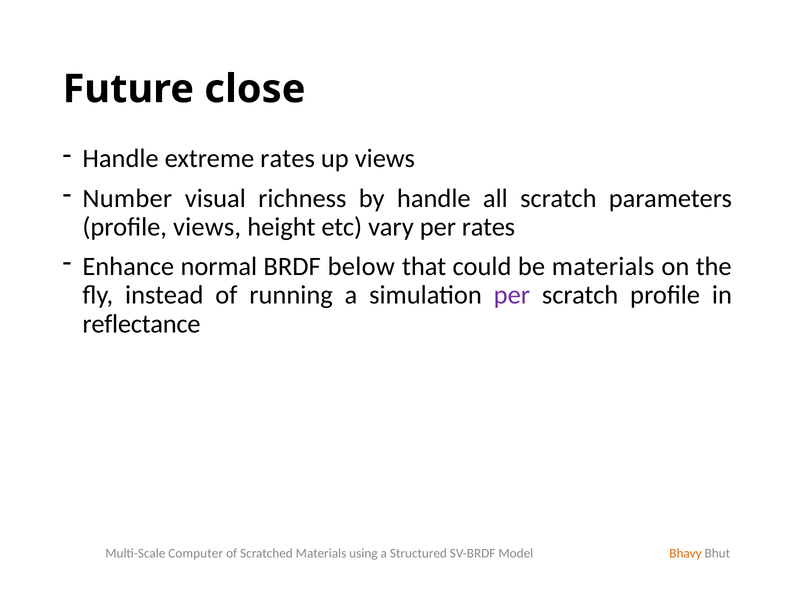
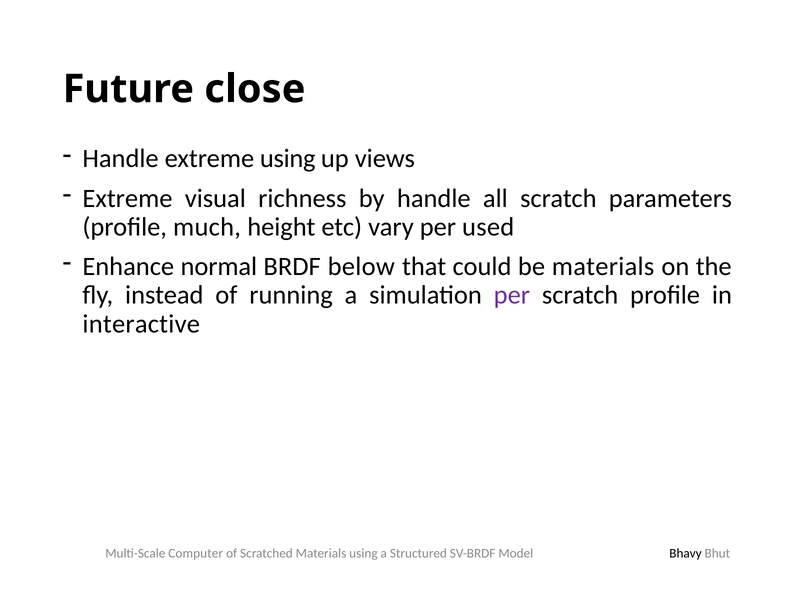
extreme rates: rates -> using (288, 159)
Number: Number -> Extreme (127, 198)
profile views: views -> much (207, 227)
per rates: rates -> used (488, 227)
reflectance: reflectance -> interactive (141, 324)
Bhavy colour: orange -> black (685, 554)
